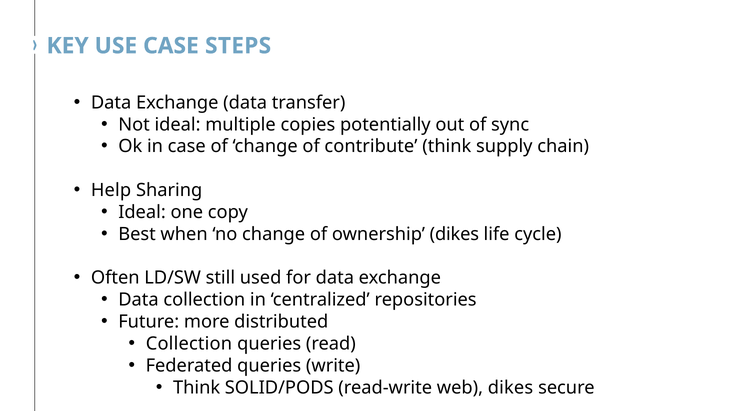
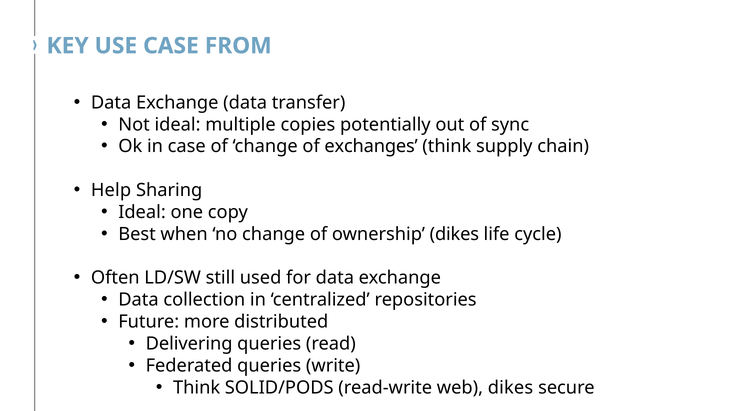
STEPS: STEPS -> FROM (238, 46)
contribute: contribute -> exchanges (371, 146)
Collection: Collection -> Delivering (189, 343)
